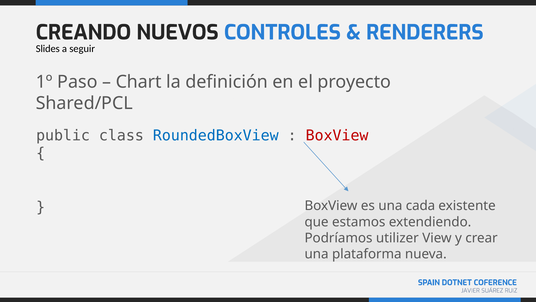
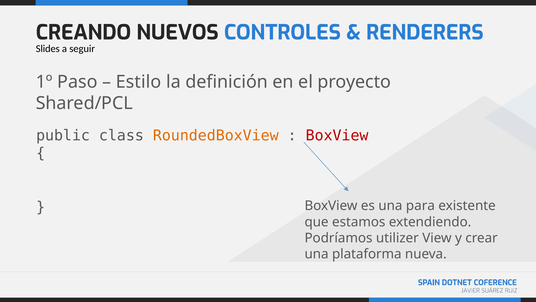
Chart: Chart -> Estilo (139, 82)
RoundedBoxView colour: blue -> orange (216, 135)
cada: cada -> para (420, 206)
